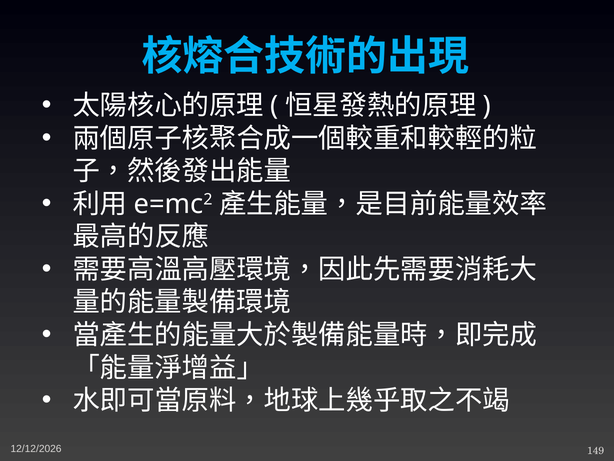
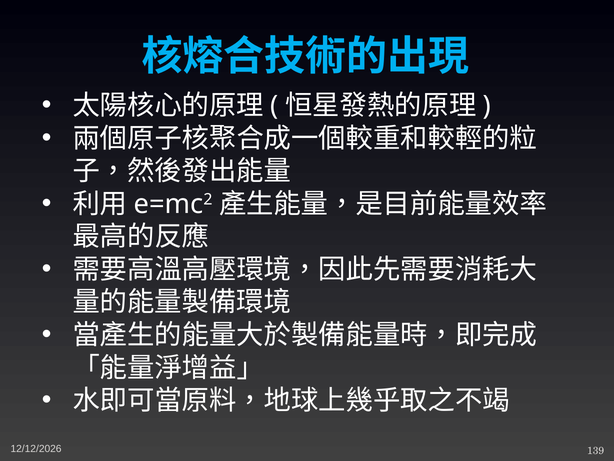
149: 149 -> 139 (596, 450)
